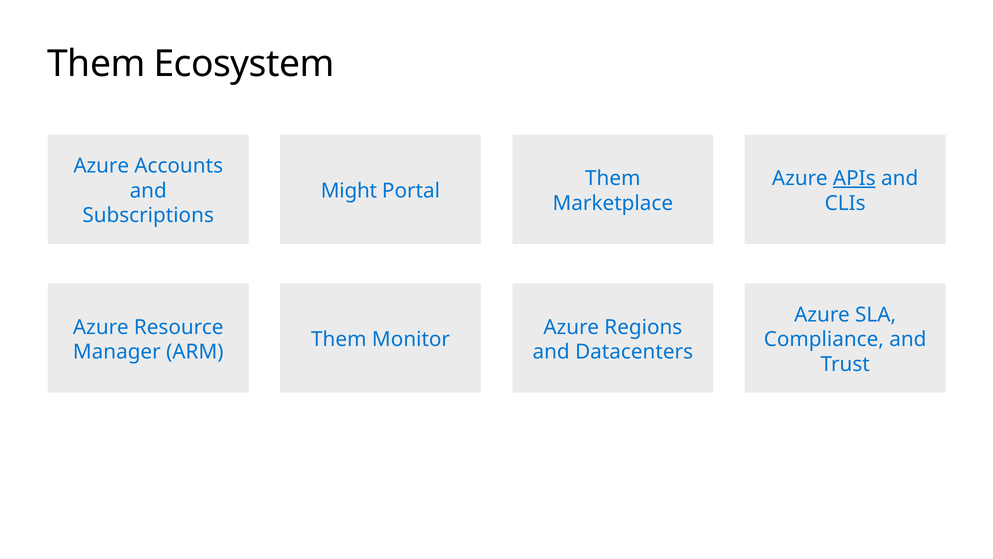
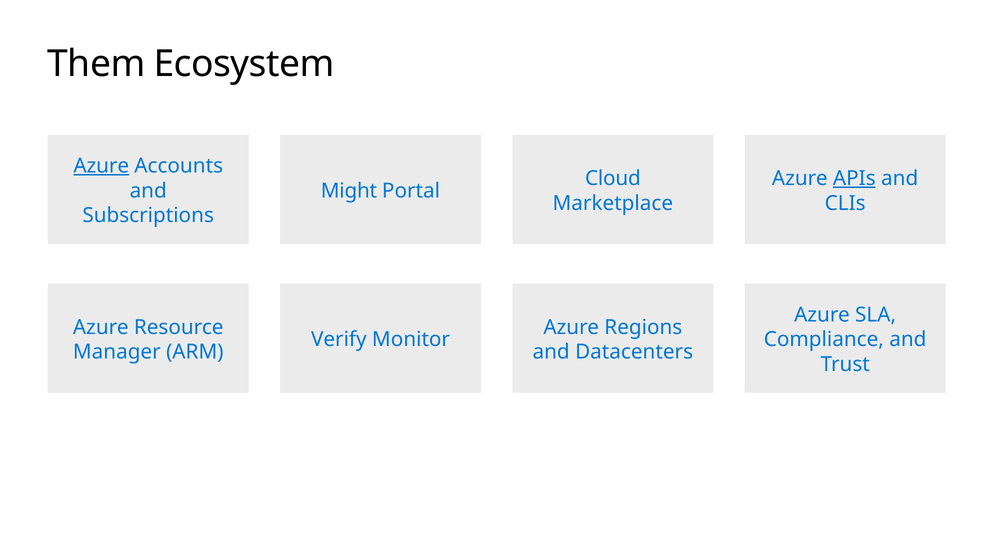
Azure underline: none -> present (101, 166)
Them: Them -> Cloud (613, 178)
Them: Them -> Verify (339, 339)
